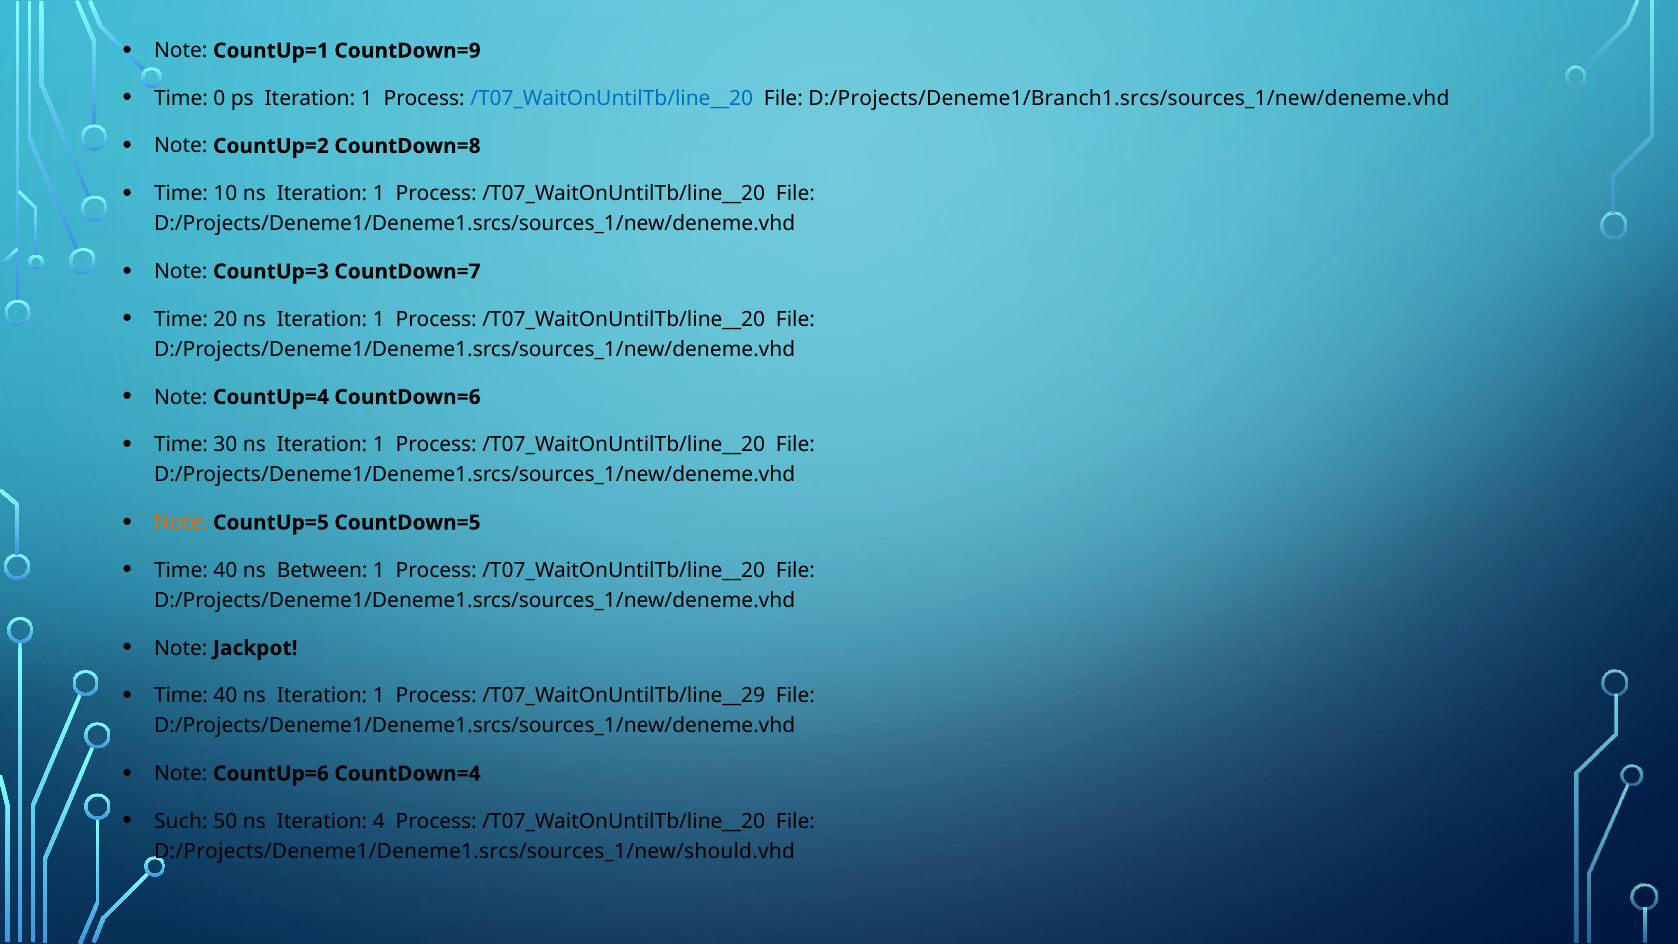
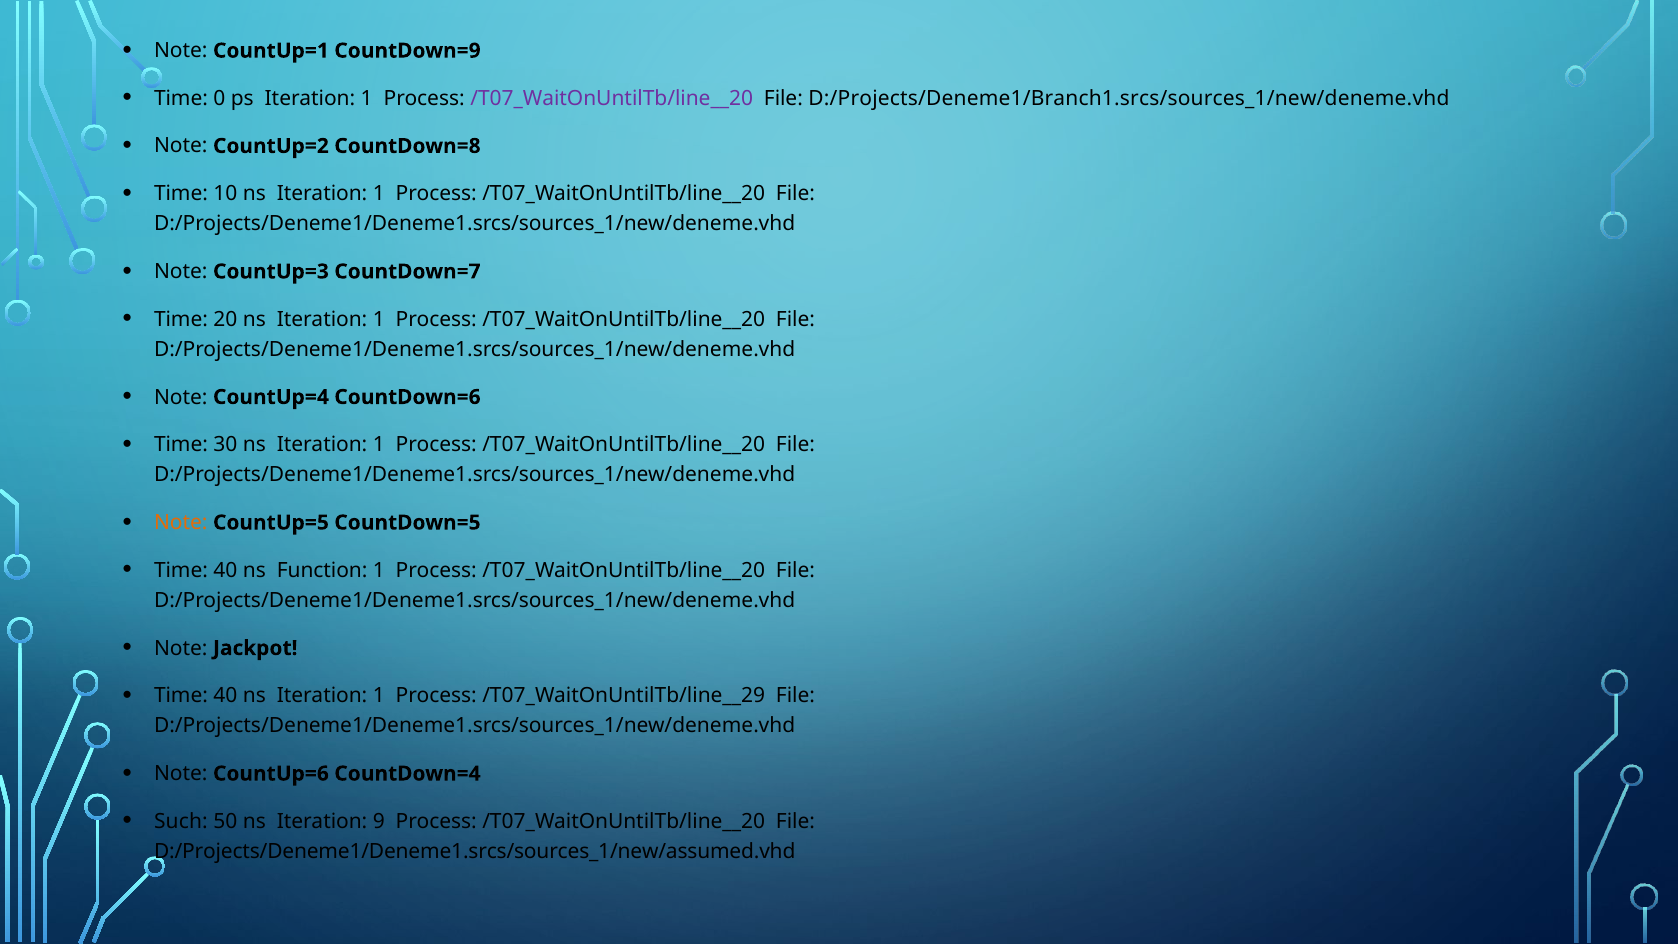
/T07_WaitOnUntilTb/line__20 colour: blue -> purple (612, 98)
Between: Between -> Function (322, 570)
4: 4 -> 9 (379, 821)
D:/Projects/Deneme1/Deneme1.srcs/sources_1/new/should.vhd: D:/Projects/Deneme1/Deneme1.srcs/sources_1/new/should.vhd -> D:/Projects/Deneme1/Deneme1.srcs/sources_1/new/assumed.vhd (475, 851)
